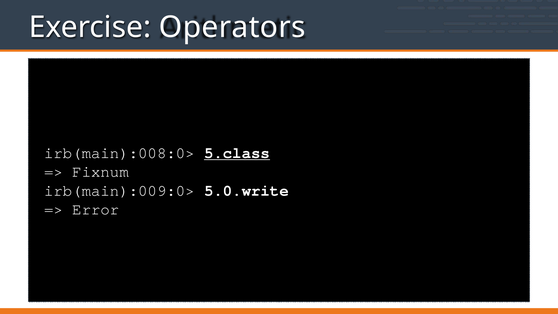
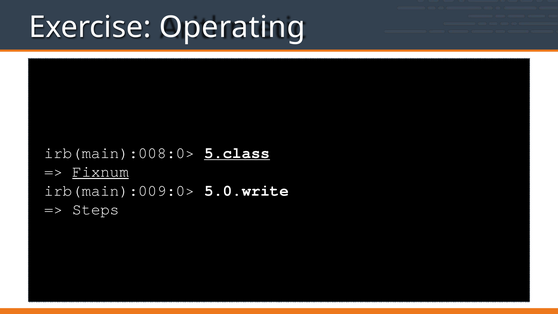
Operators: Operators -> Operating (232, 27)
Fixnum underline: none -> present (101, 172)
Error: Error -> Steps (96, 209)
